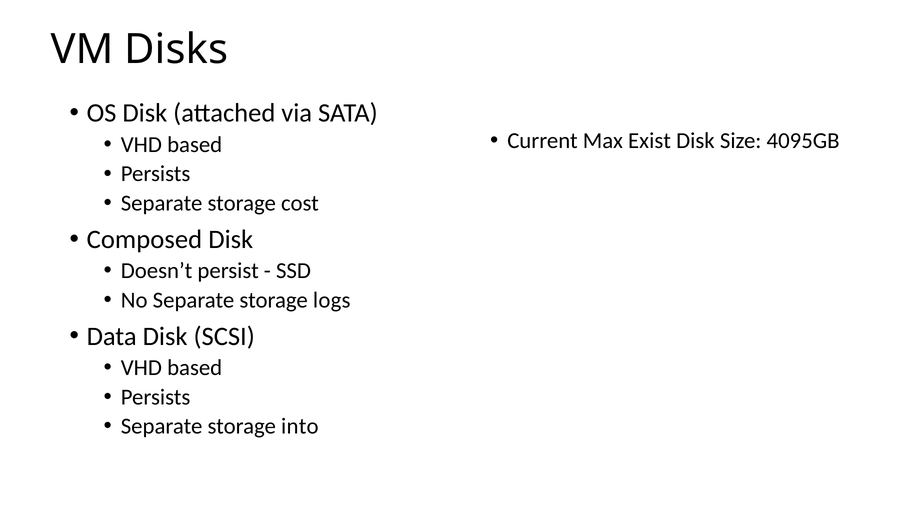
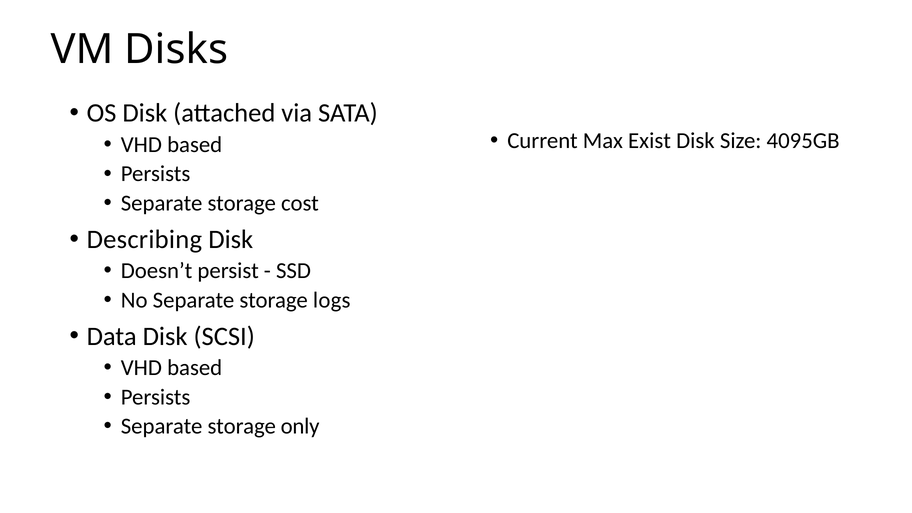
Composed: Composed -> Describing (144, 239)
into: into -> only (300, 426)
